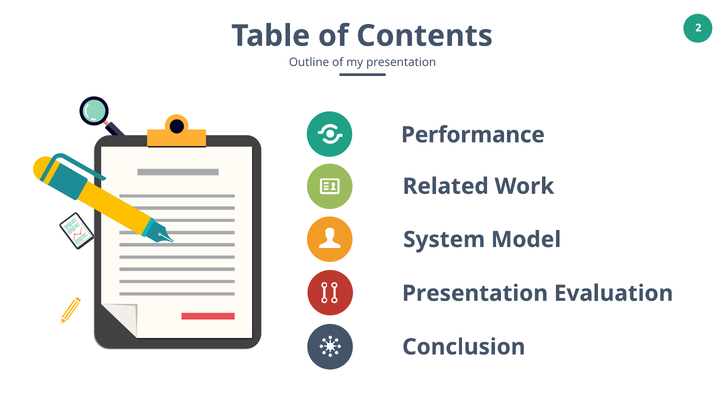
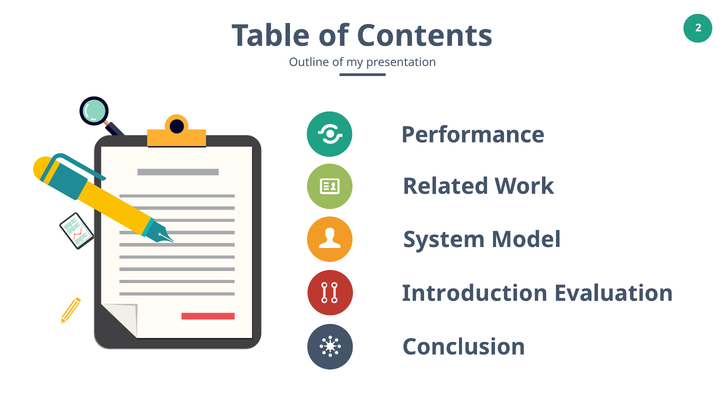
Presentation: Presentation -> Introduction (475, 294)
